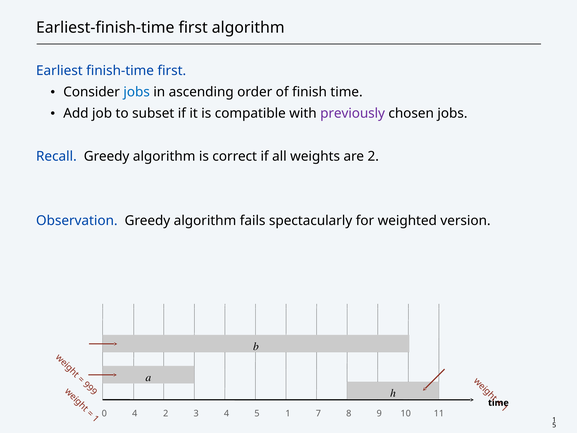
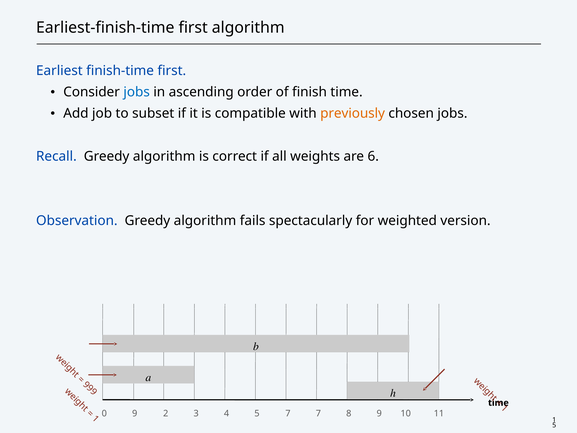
previously colour: purple -> orange (353, 113)
are 2: 2 -> 6 (373, 156)
0 4: 4 -> 9 (135, 413)
5 1: 1 -> 7 (288, 413)
